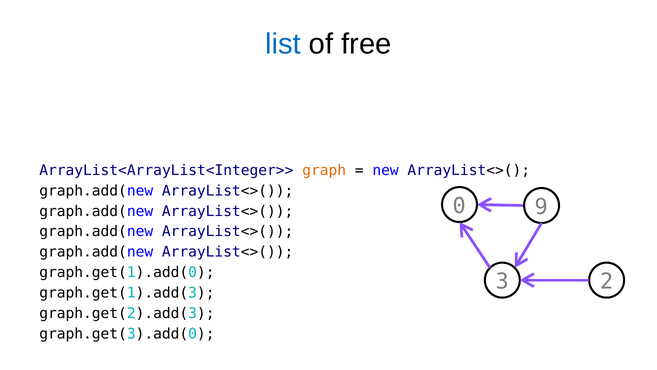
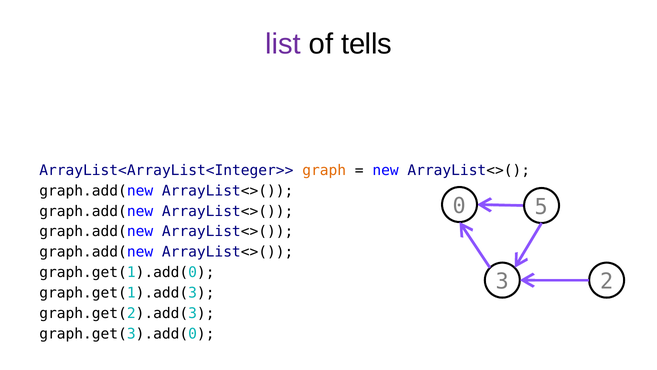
list colour: blue -> purple (283, 44)
free: free -> tells (367, 44)
9: 9 -> 5 (542, 207)
